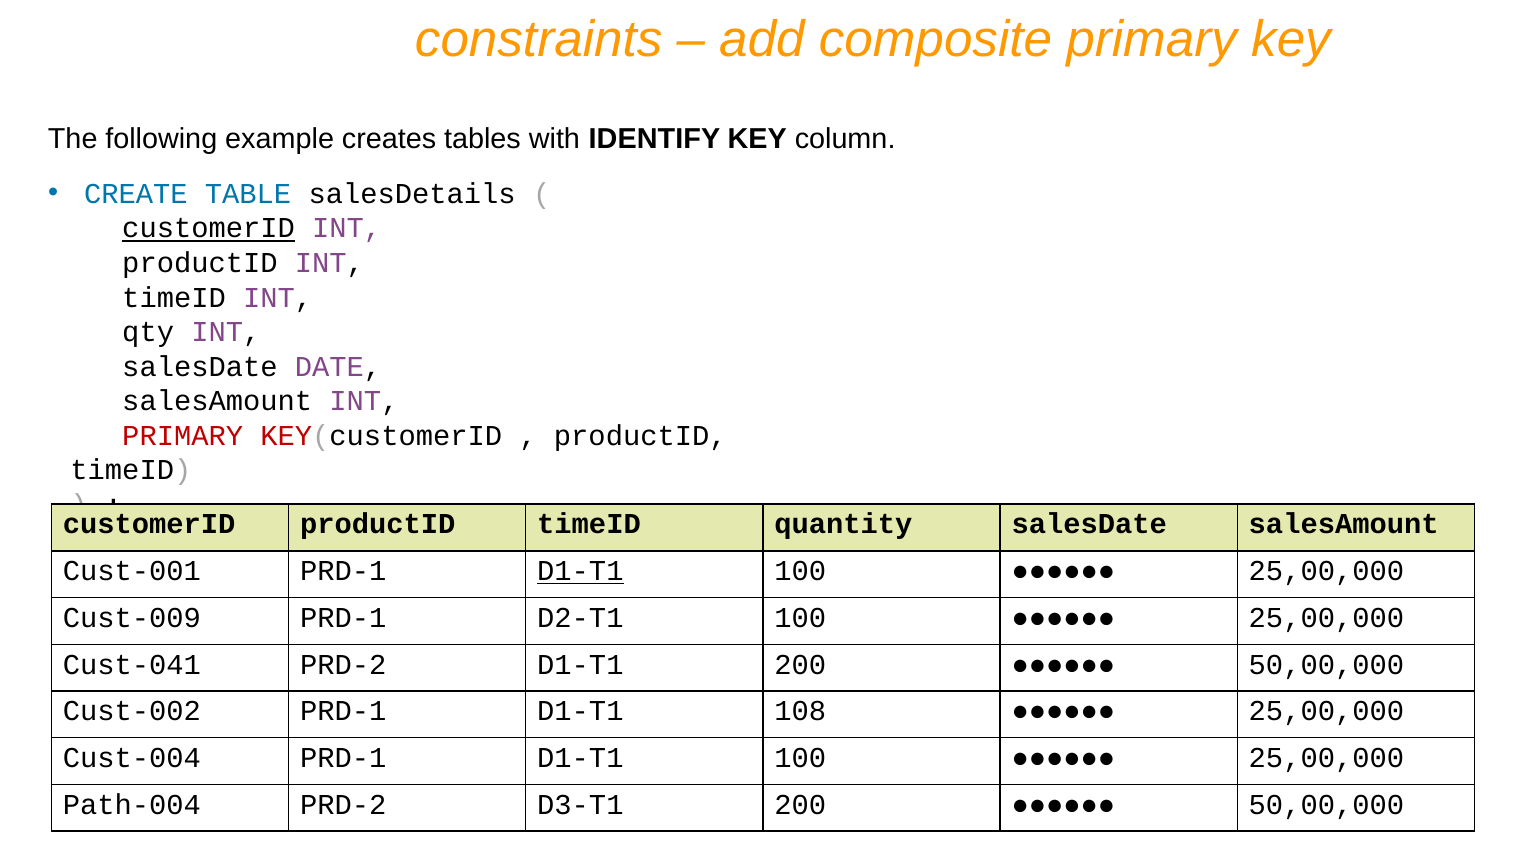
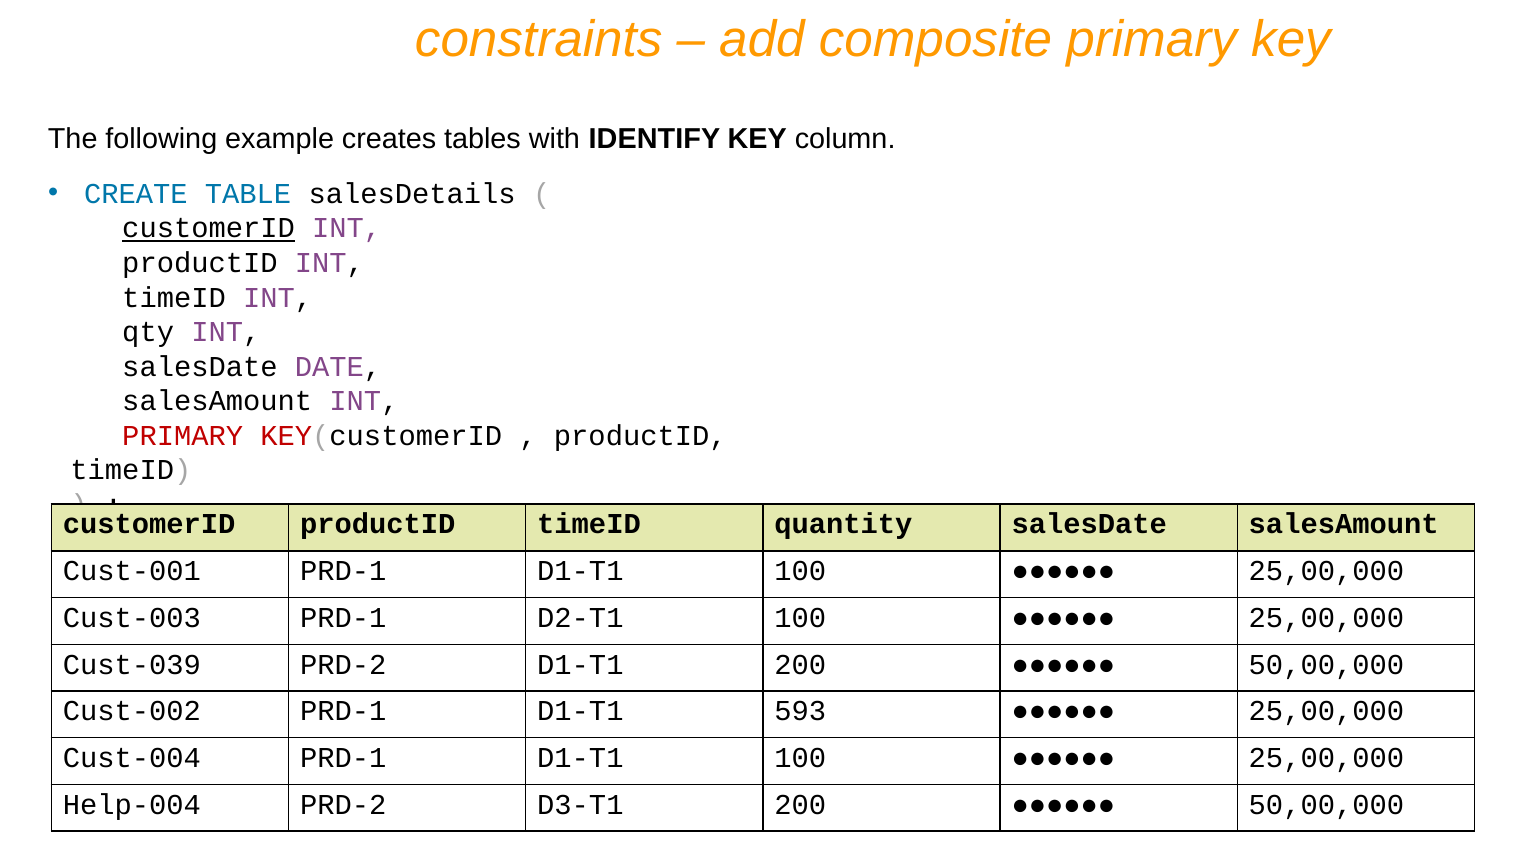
D1-T1 underline: present -> none (580, 571)
Cust-009: Cust-009 -> Cust-003 (132, 617)
Cust-041: Cust-041 -> Cust-039 (132, 664)
108: 108 -> 593 (800, 711)
Path-004: Path-004 -> Help-004 (132, 804)
